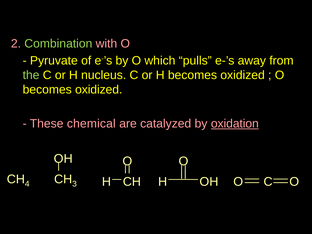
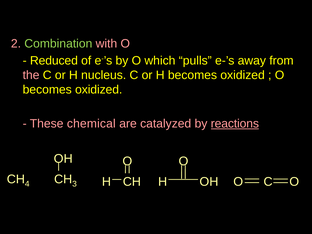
Pyruvate: Pyruvate -> Reduced (54, 60)
the colour: light green -> pink (31, 75)
oxidation: oxidation -> reactions (235, 124)
